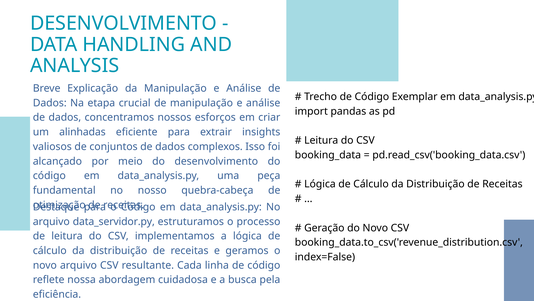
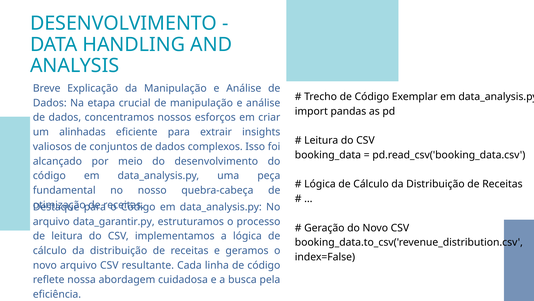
data_servidor.py: data_servidor.py -> data_garantir.py (114, 221)
